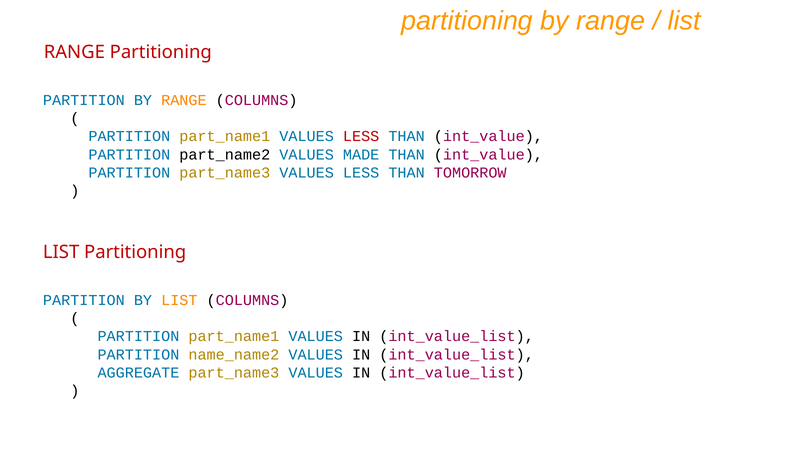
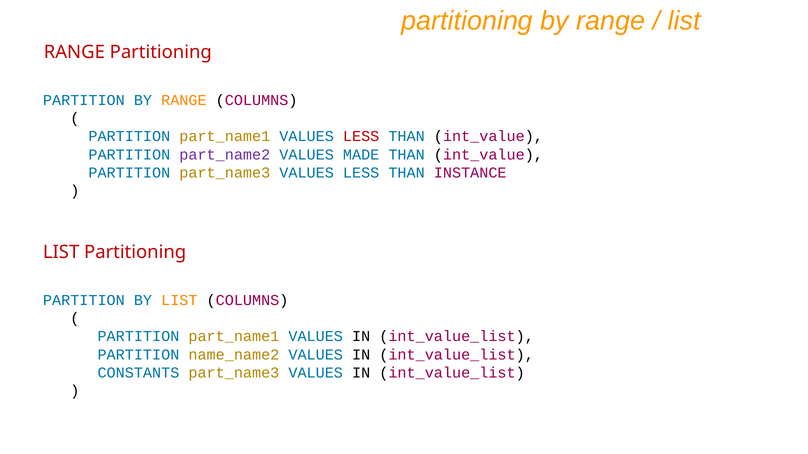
part_name2 colour: black -> purple (225, 155)
TOMORROW: TOMORROW -> INSTANCE (470, 173)
AGGREGATE: AGGREGATE -> CONSTANTS (138, 373)
